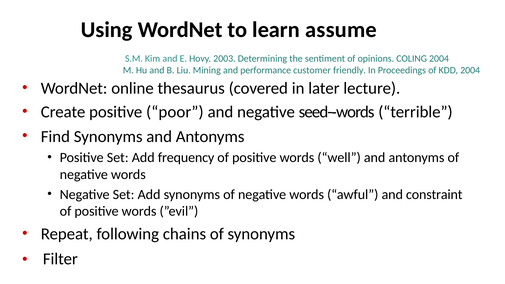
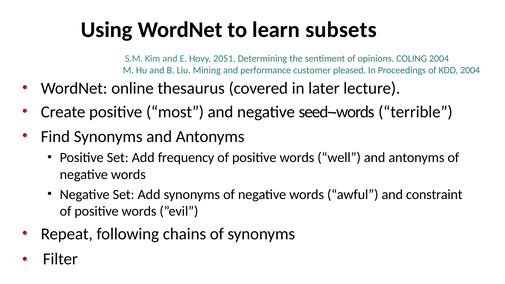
assume: assume -> subsets (341, 30)
2003: 2003 -> 2051 (224, 59)
friendly: friendly -> pleased (350, 70)
poor: poor -> most (175, 112)
